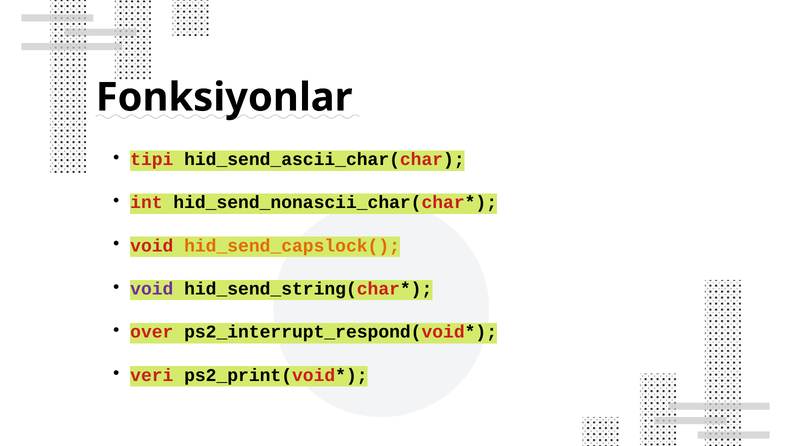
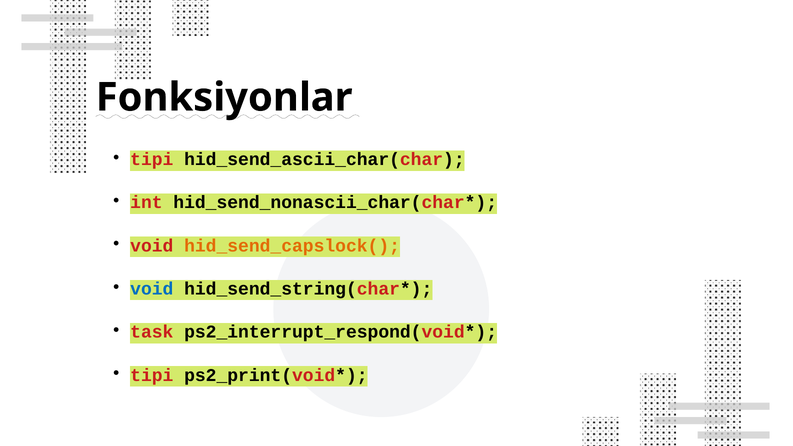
void colour: purple -> blue (152, 289)
over: over -> task (152, 332)
veri: veri -> tipi (152, 375)
